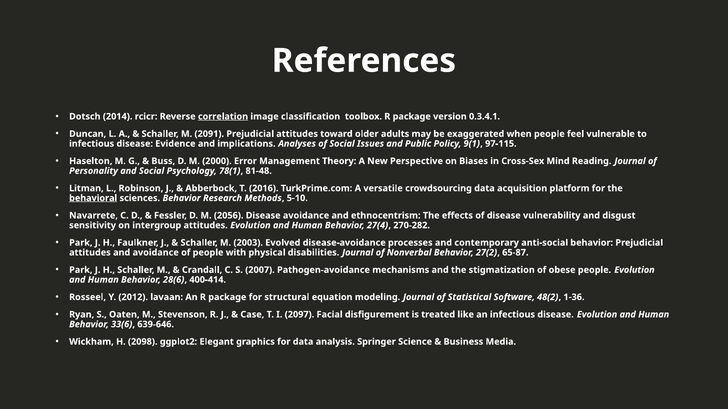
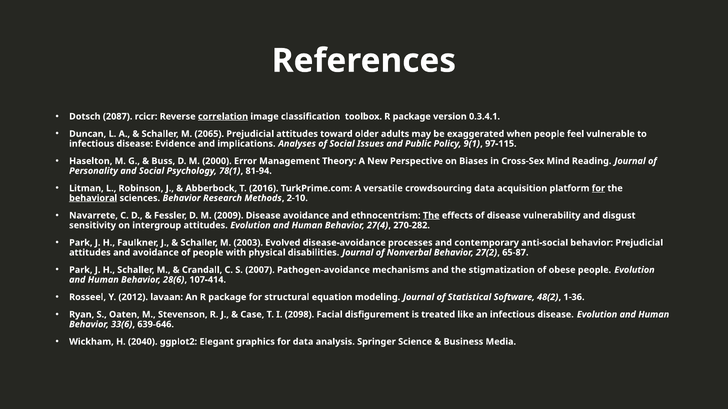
2014: 2014 -> 2087 (118, 117)
2091: 2091 -> 2065 (209, 134)
81-48: 81-48 -> 81-94 (259, 171)
for underline: none -> present (598, 188)
5-10: 5-10 -> 2-10 (297, 198)
2056: 2056 -> 2009 (229, 216)
The underline: none -> present (431, 216)
400-414: 400-414 -> 107-414 (208, 280)
2097: 2097 -> 2098 (299, 315)
2098: 2098 -> 2040 (143, 342)
